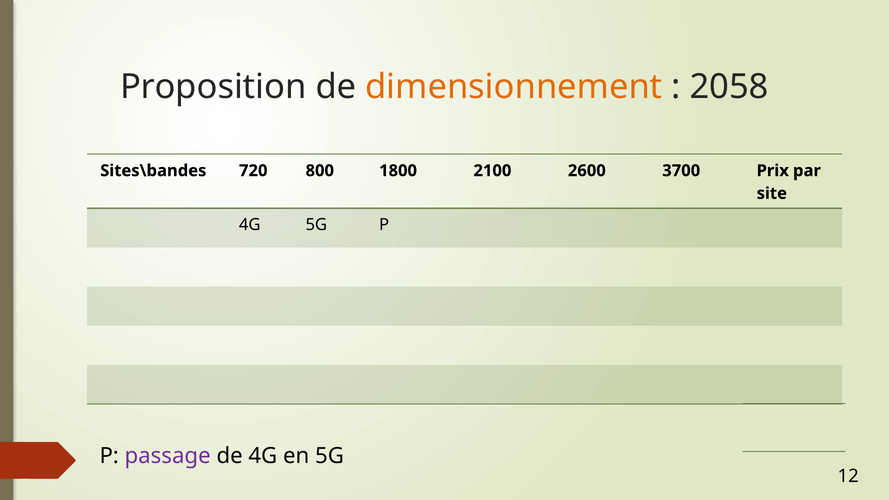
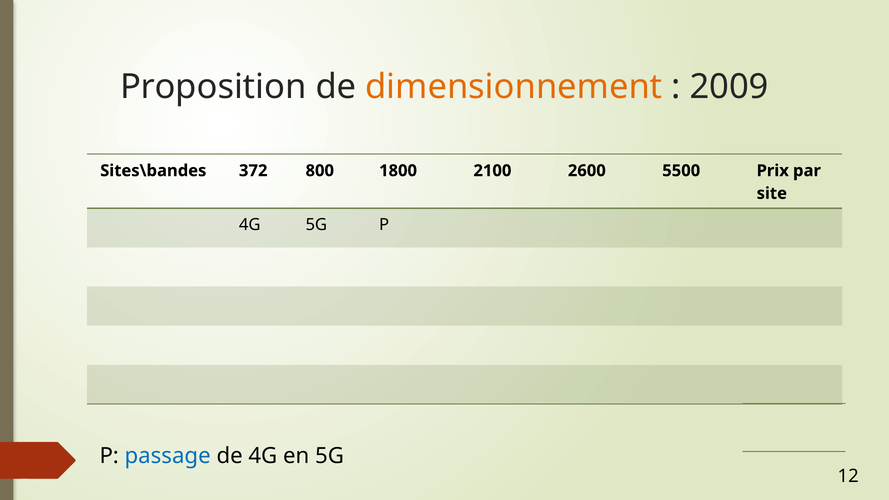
2058: 2058 -> 2009 (729, 87)
720: 720 -> 372 (253, 171)
3700: 3700 -> 5500 (681, 171)
passage colour: purple -> blue (168, 456)
